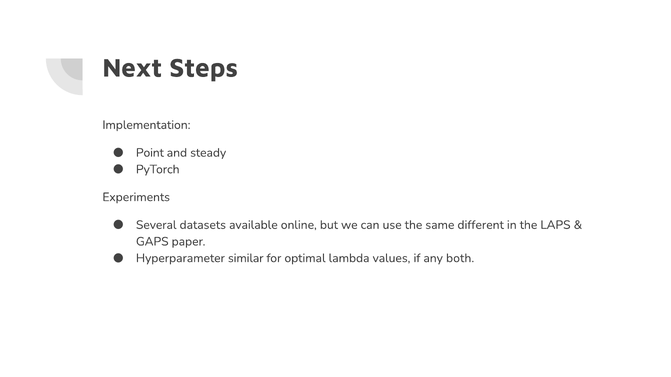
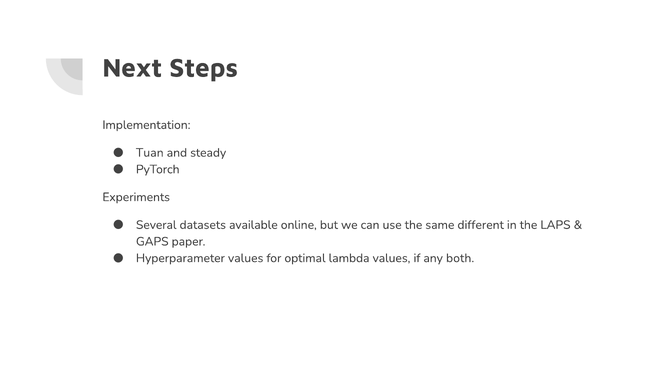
Point: Point -> Tuan (150, 153)
Hyperparameter similar: similar -> values (246, 258)
